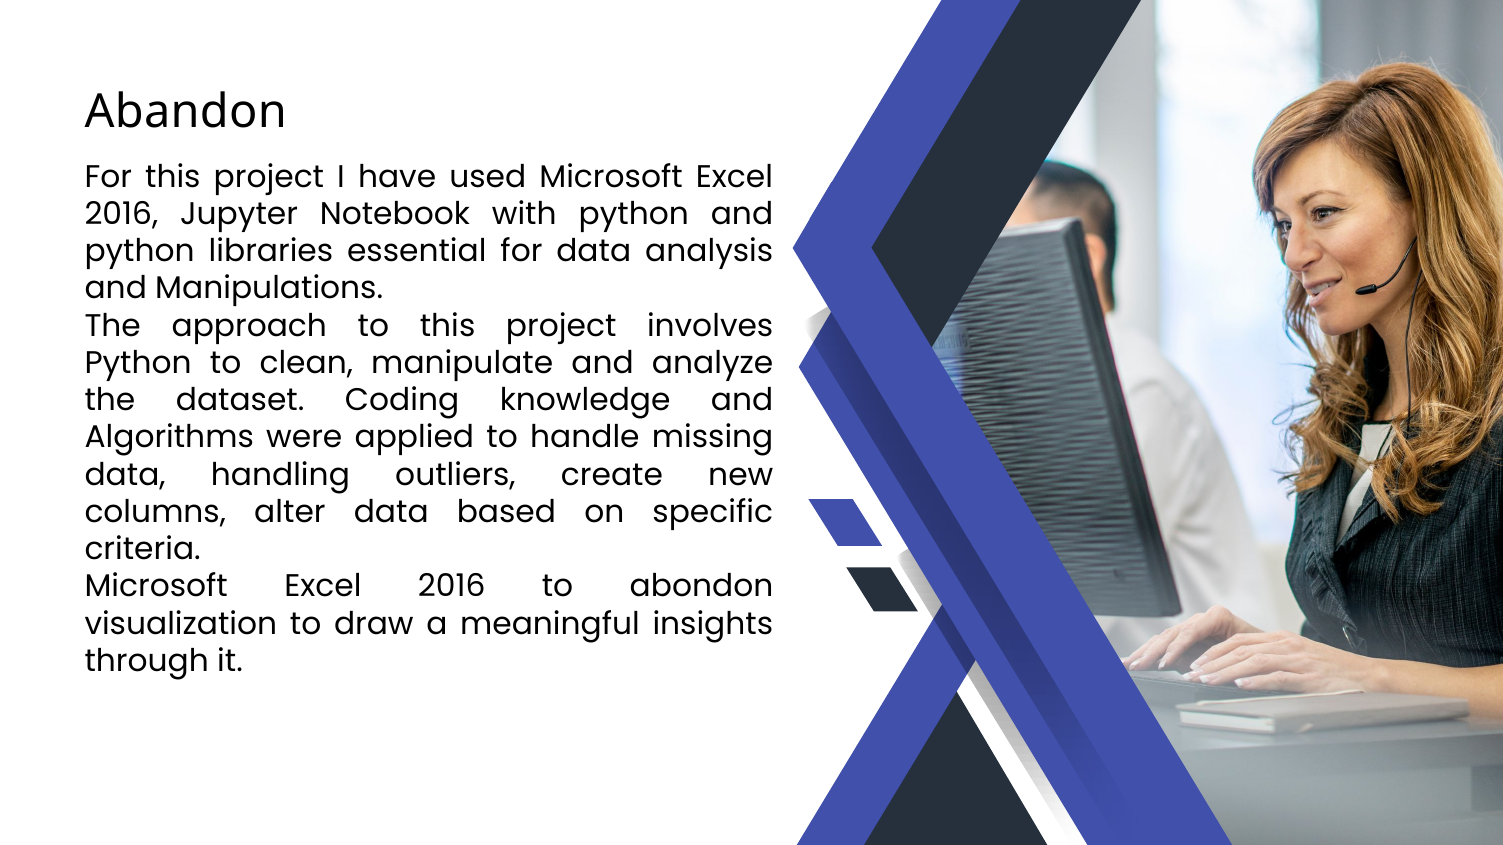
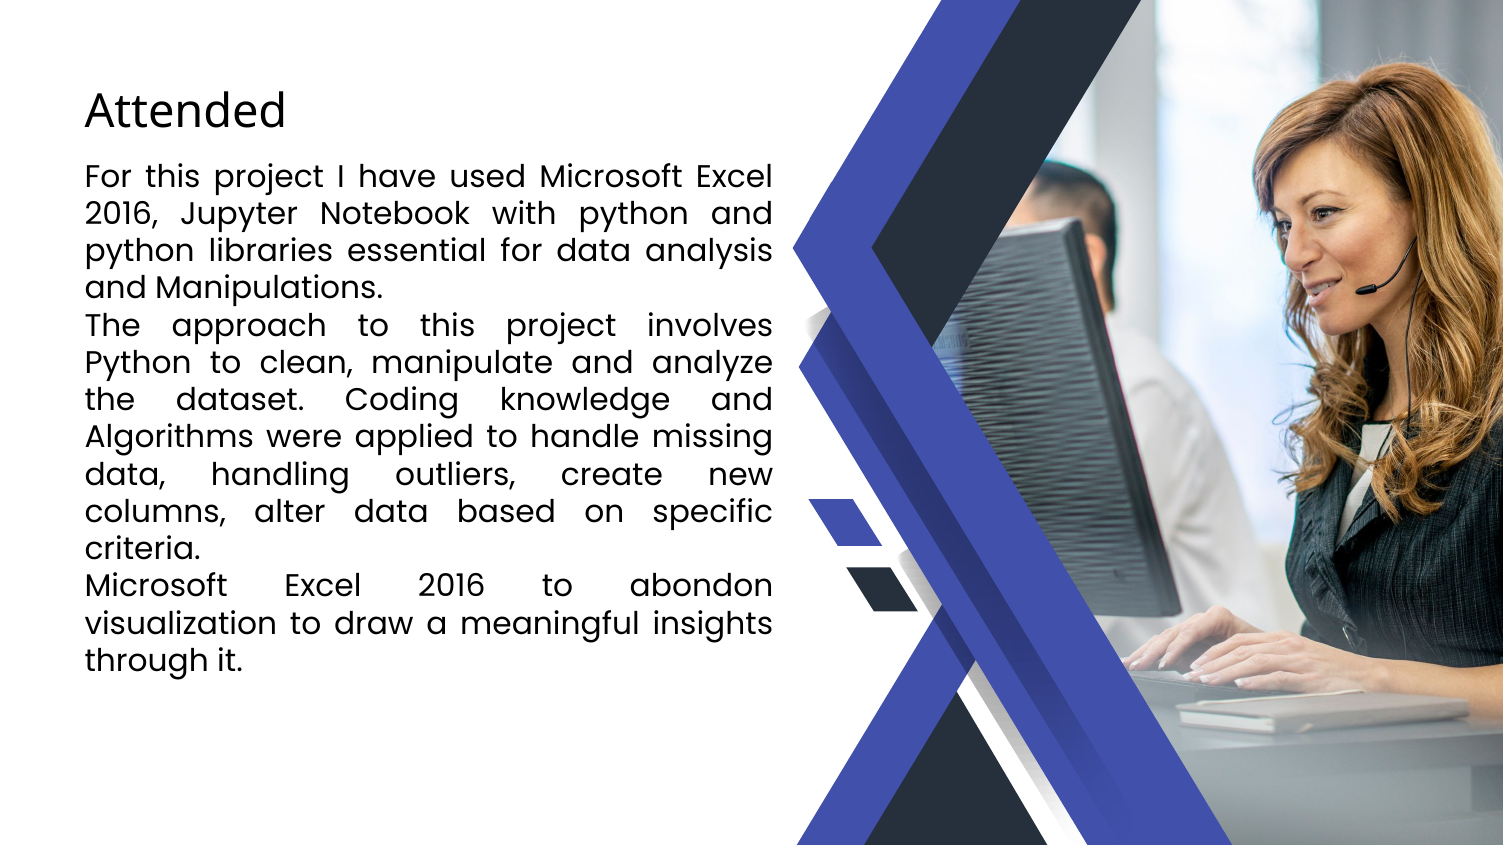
Abandon: Abandon -> Attended (186, 112)
